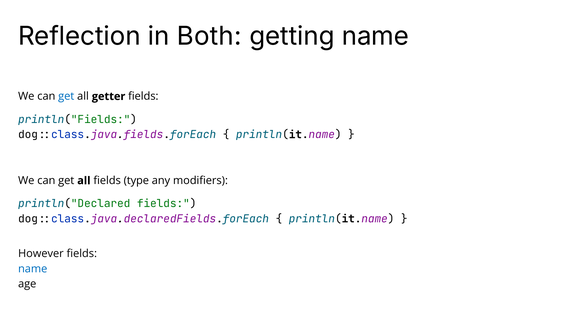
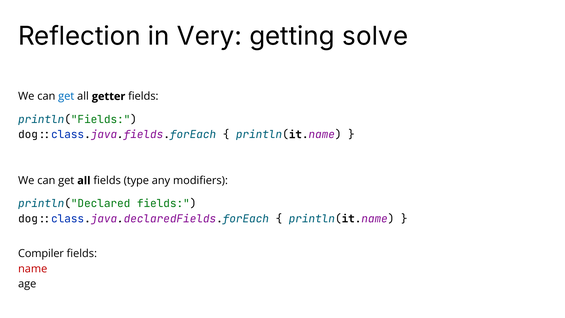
Both: Both -> Very (209, 36)
getting name: name -> solve (375, 36)
However: However -> Compiler (41, 254)
name colour: blue -> red (33, 269)
